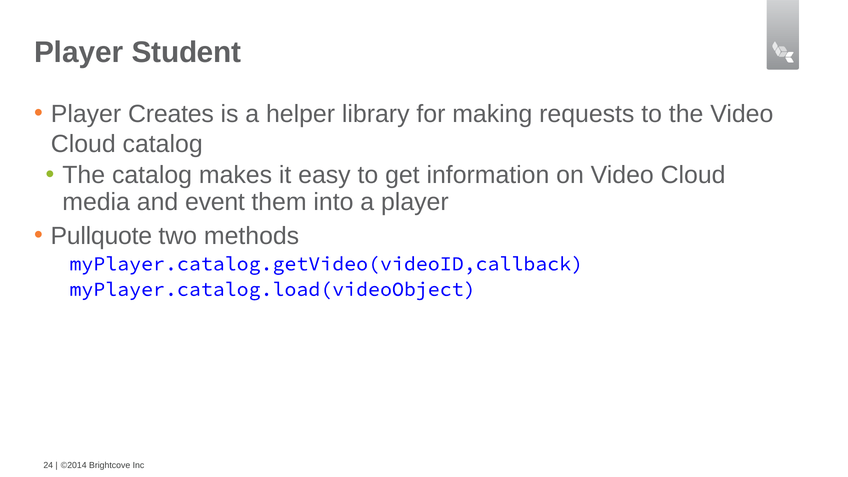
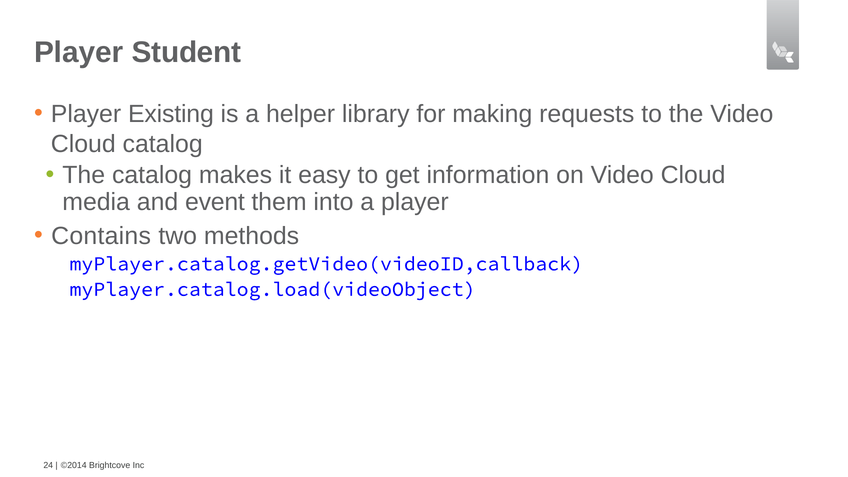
Creates: Creates -> Existing (171, 114)
Pullquote: Pullquote -> Contains (101, 236)
